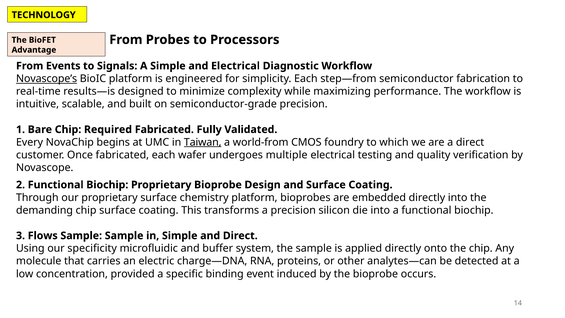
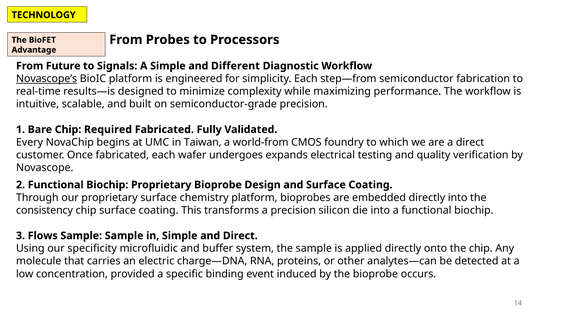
Events: Events -> Future (63, 66)
and Electrical: Electrical -> Different (235, 66)
Taiwan underline: present -> none (203, 142)
multiple: multiple -> expands (287, 155)
demanding: demanding -> consistency (44, 210)
